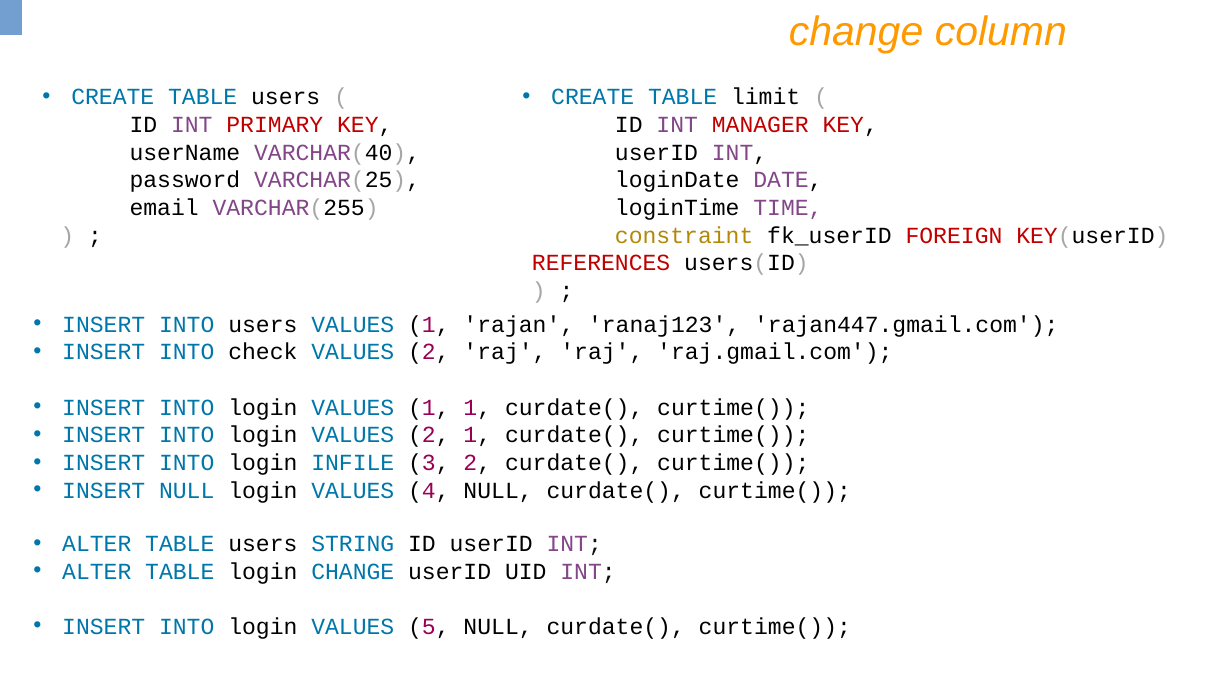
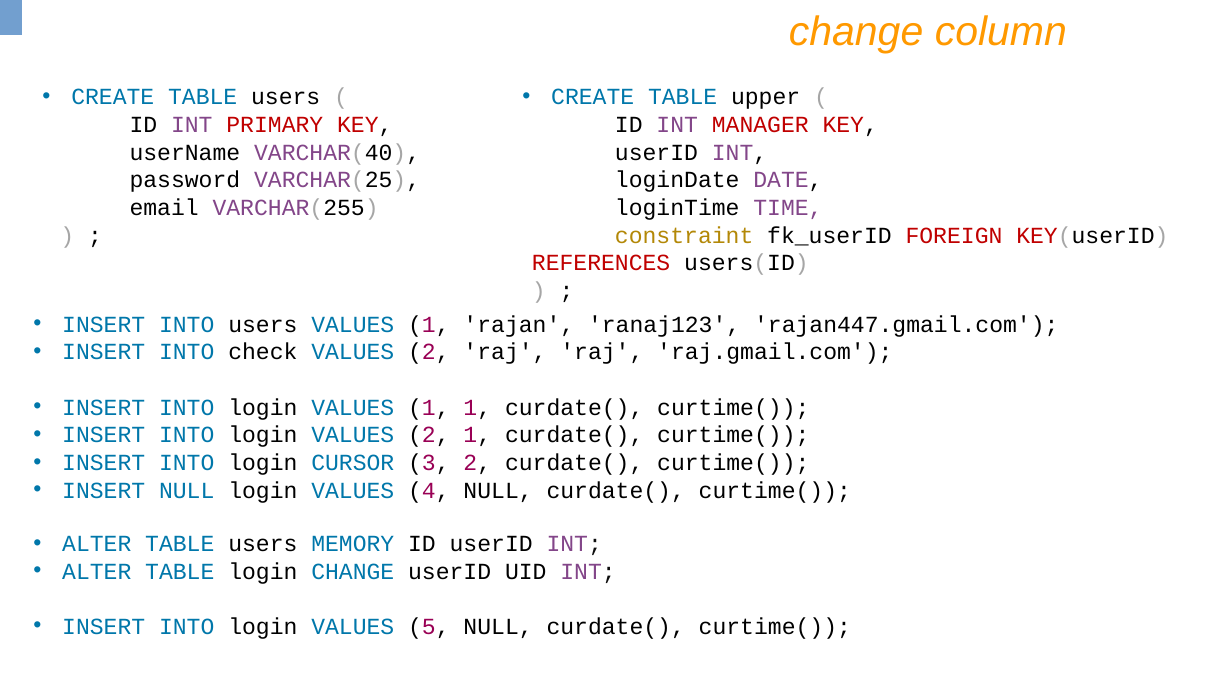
limit: limit -> upper (766, 97)
INFILE: INFILE -> CURSOR (353, 463)
STRING: STRING -> MEMORY (353, 544)
